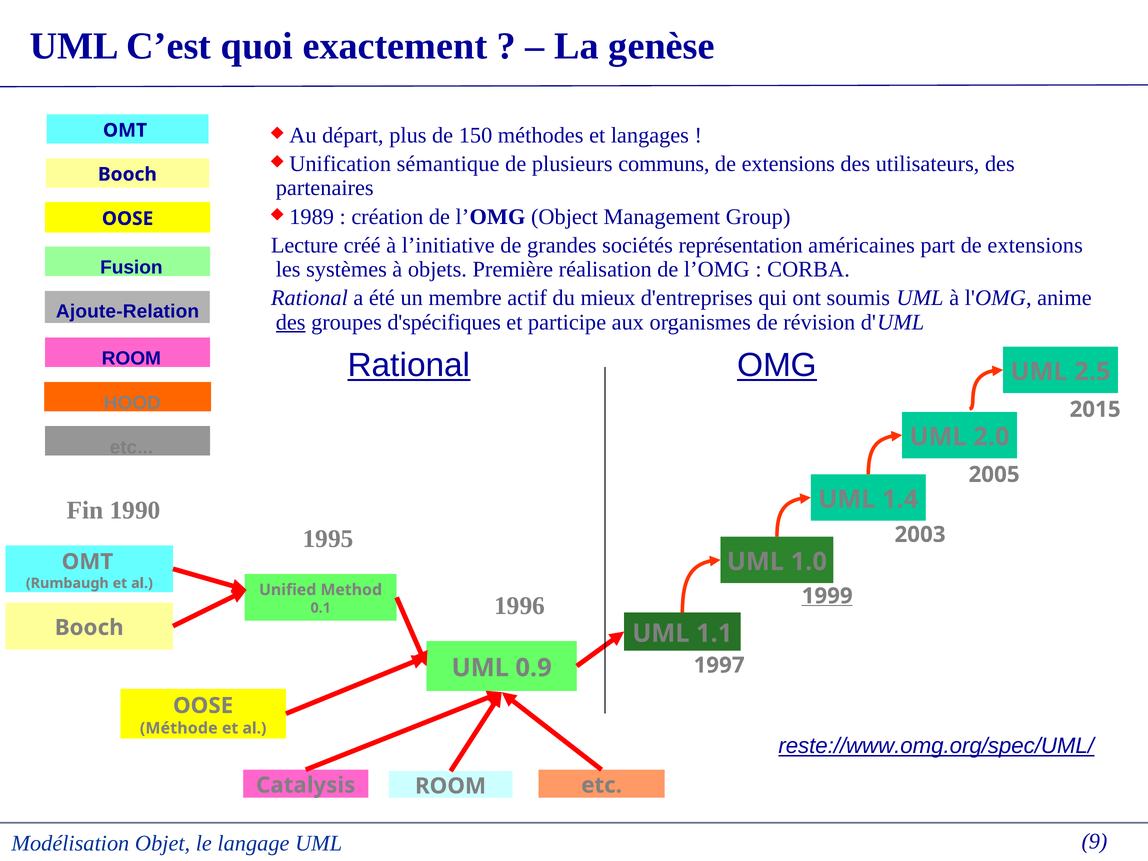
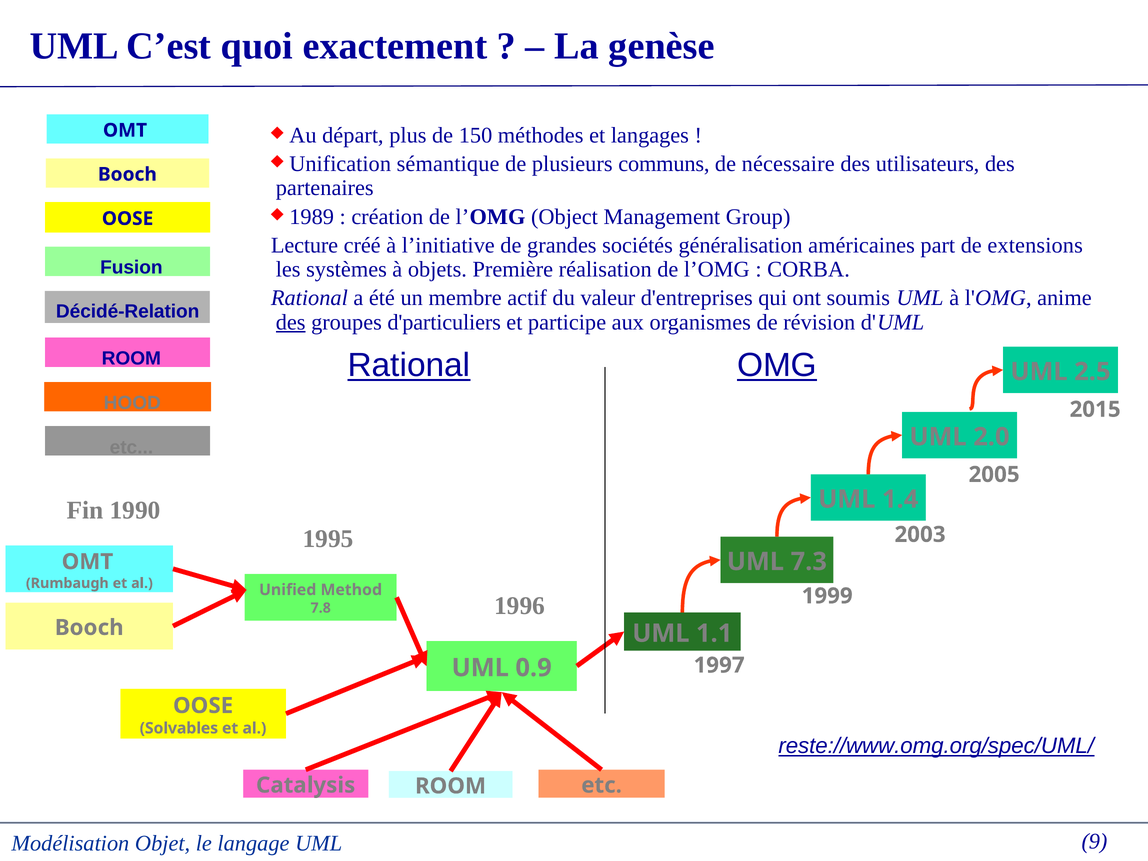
extensions: extensions -> nécessaire (788, 164)
représentation: représentation -> généralisation (741, 245)
mieux: mieux -> valeur (608, 298)
Ajoute-Relation: Ajoute-Relation -> Décidé-Relation (128, 311)
d'spécifiques: d'spécifiques -> d'particuliers (444, 322)
1.0: 1.0 -> 7.3 (809, 562)
1999 underline: present -> none (827, 596)
0.1: 0.1 -> 7.8 (321, 608)
Méthode: Méthode -> Solvables (179, 728)
